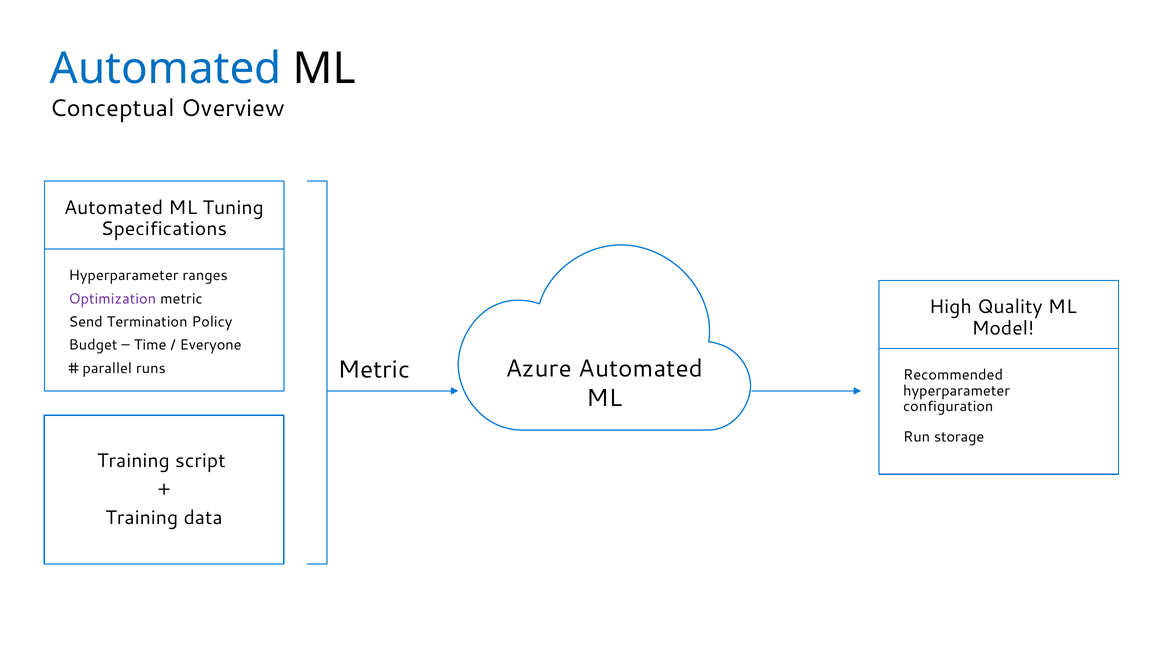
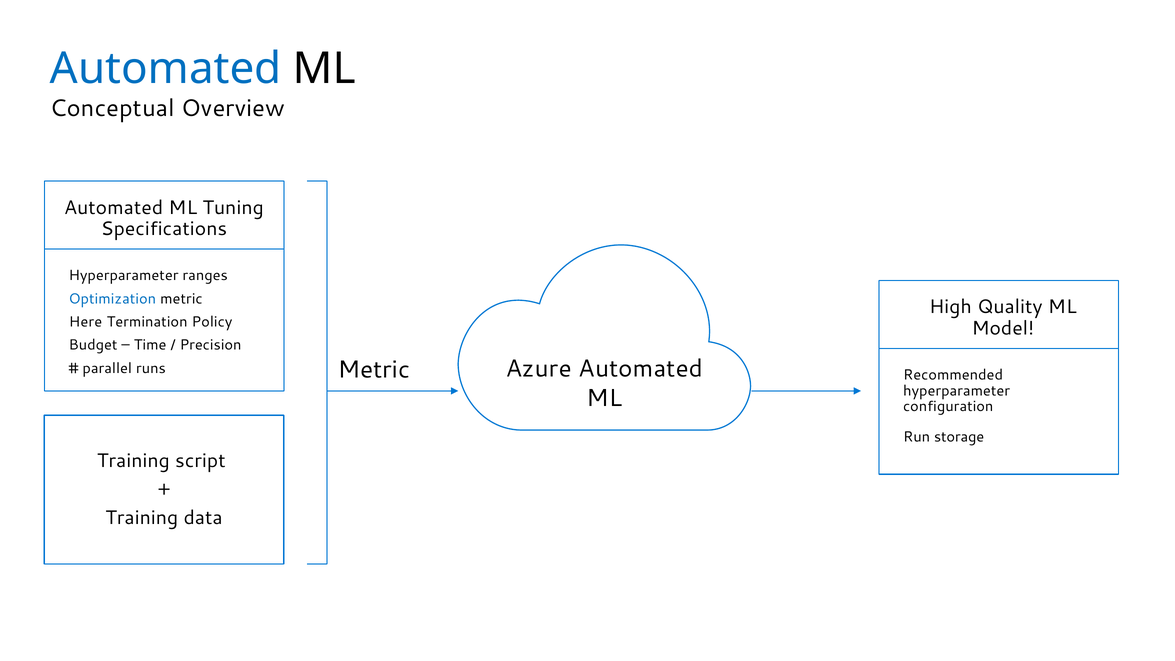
Optimization colour: purple -> blue (112, 299)
Send: Send -> Here (86, 322)
Everyone: Everyone -> Precision (211, 345)
